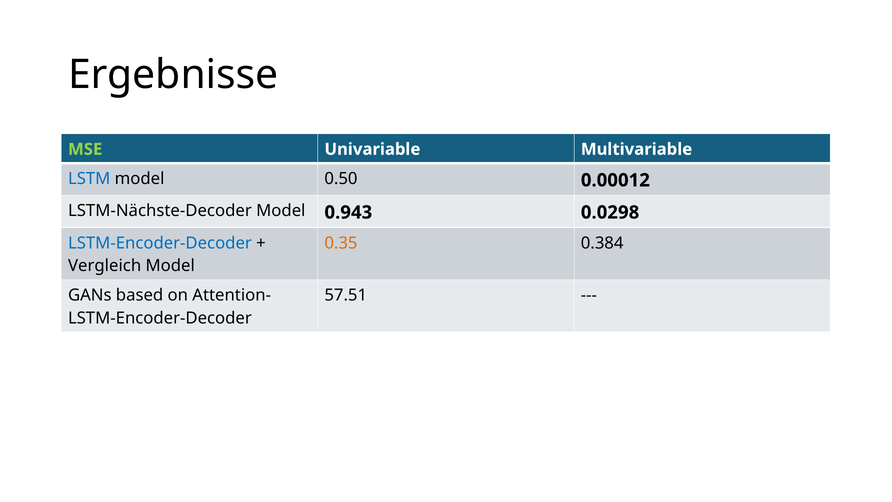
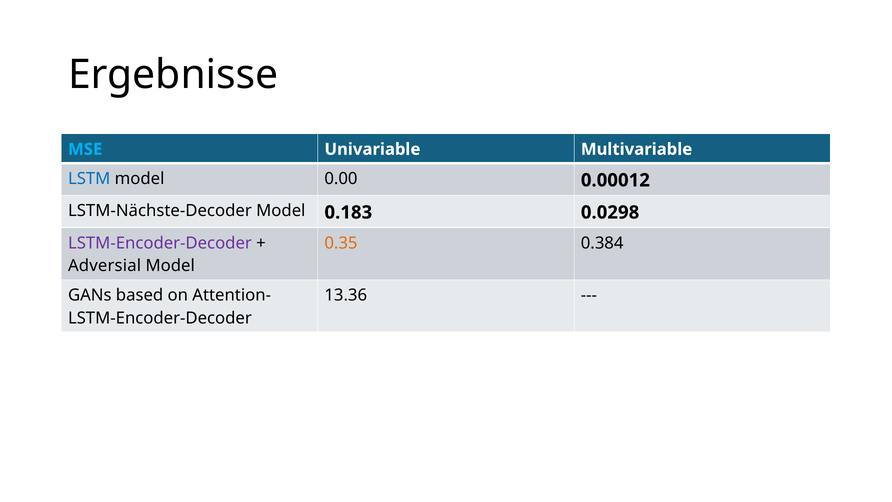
MSE colour: light green -> light blue (85, 149)
0.50: 0.50 -> 0.00 (341, 179)
0.943: 0.943 -> 0.183 (348, 212)
LSTM-Encoder-Decoder colour: blue -> purple (160, 243)
Vergleich: Vergleich -> Adversial (105, 266)
57.51: 57.51 -> 13.36 (346, 295)
